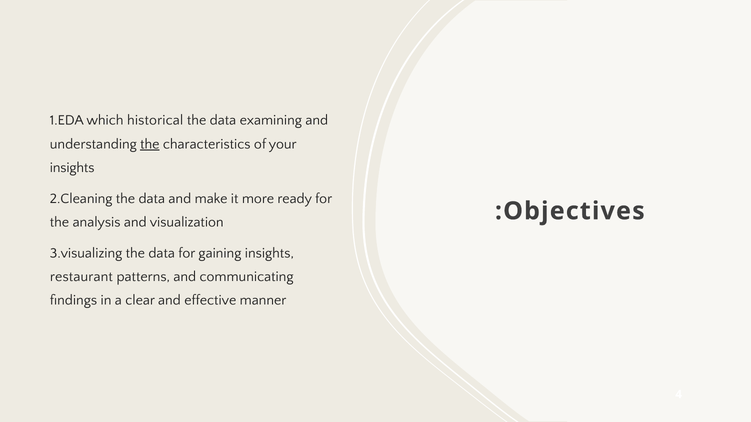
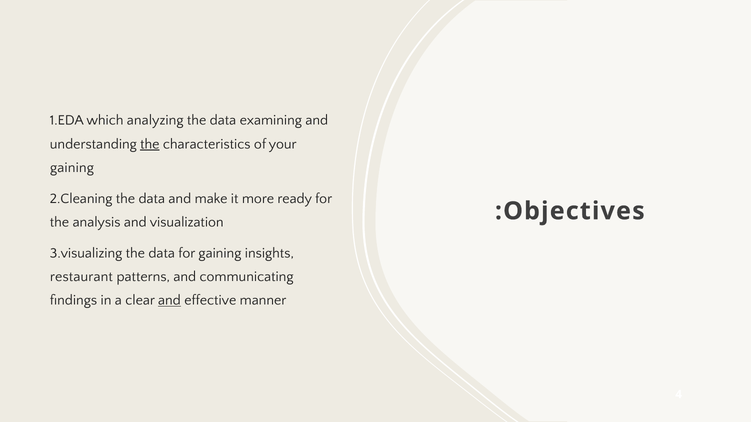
historical: historical -> analyzing (155, 120)
insights: insights -> gaining (72, 168)
and underline: none -> present (169, 300)
